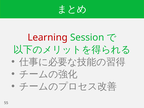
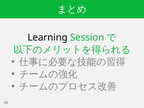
Learning colour: red -> black (48, 37)
